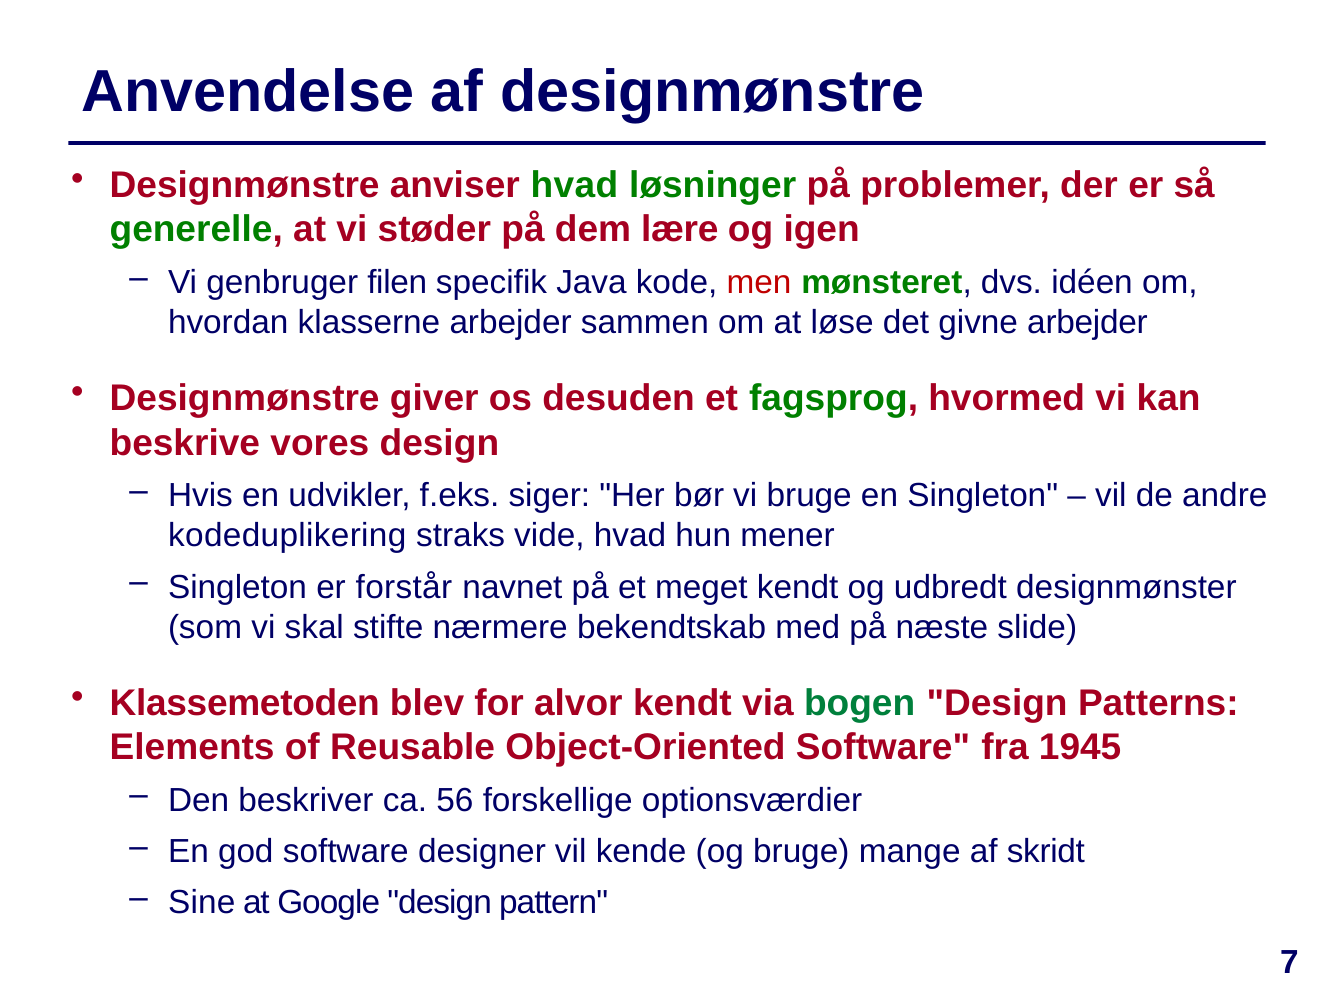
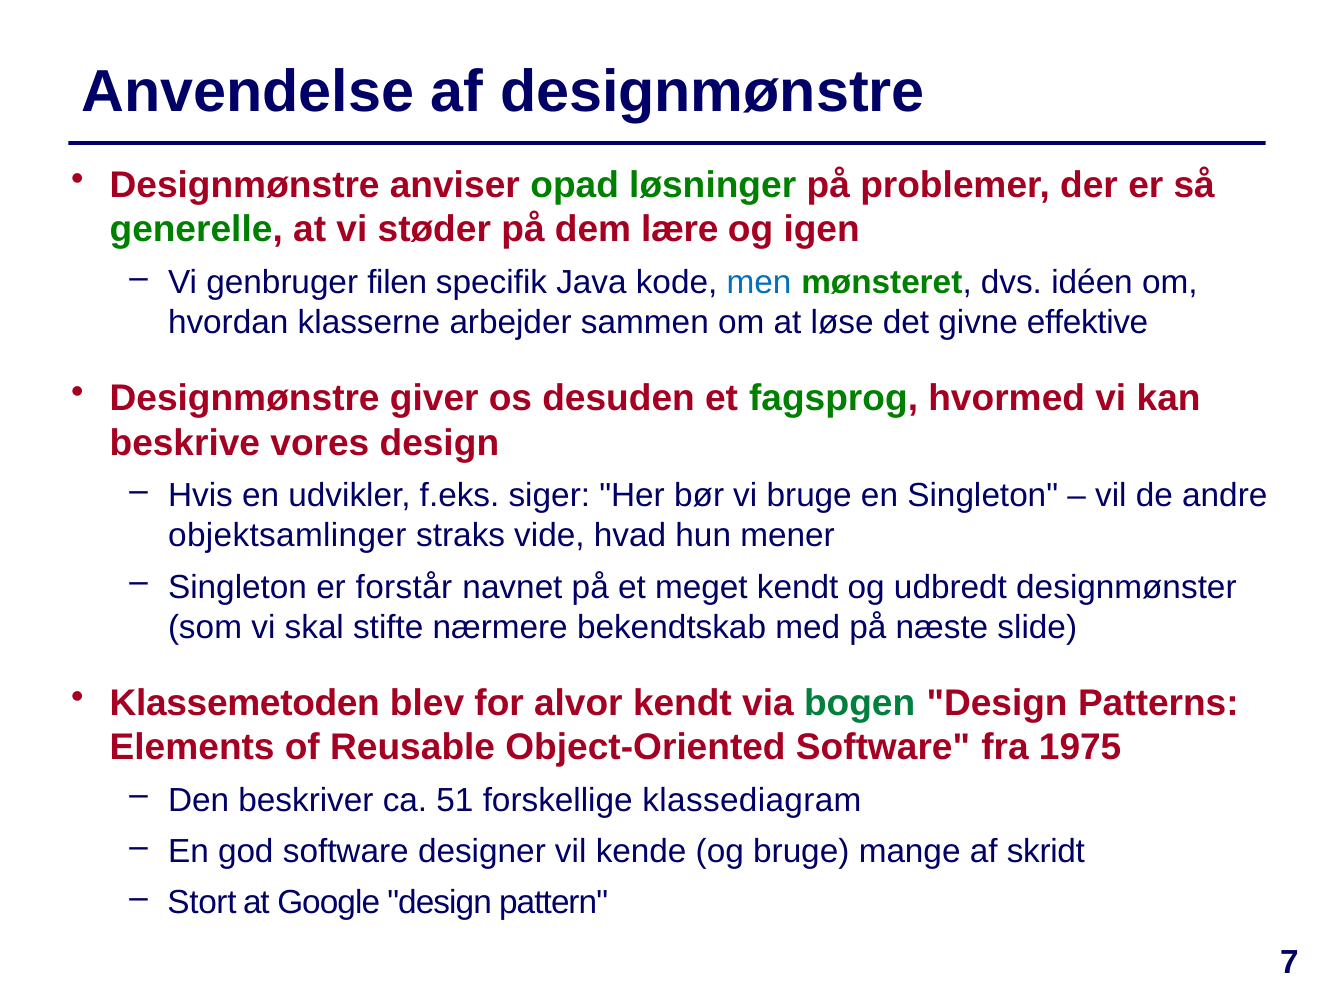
anviser hvad: hvad -> opad (575, 185)
men colour: red -> blue (759, 283)
givne arbejder: arbejder -> effektive (1088, 323)
kodeduplikering: kodeduplikering -> objektsamlinger (287, 536)
1945: 1945 -> 1975 (1080, 748)
56: 56 -> 51 (455, 801)
optionsværdier: optionsværdier -> klassediagram (752, 801)
Sine: Sine -> Stort (202, 903)
